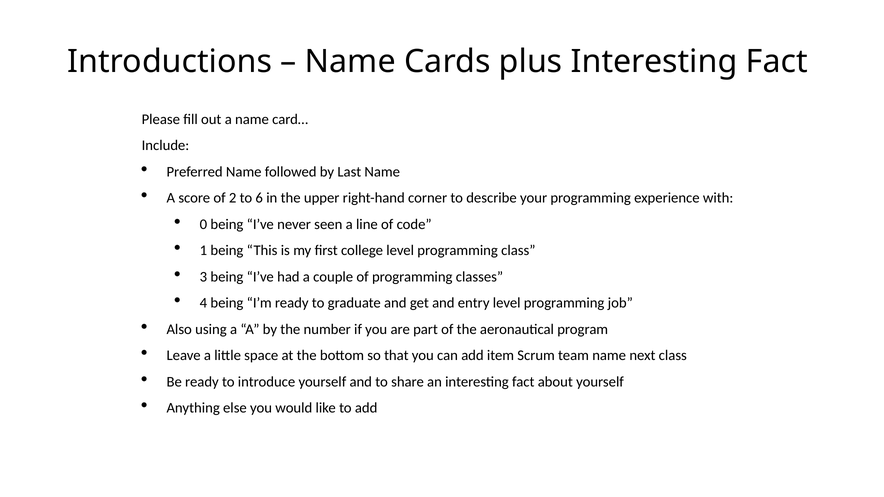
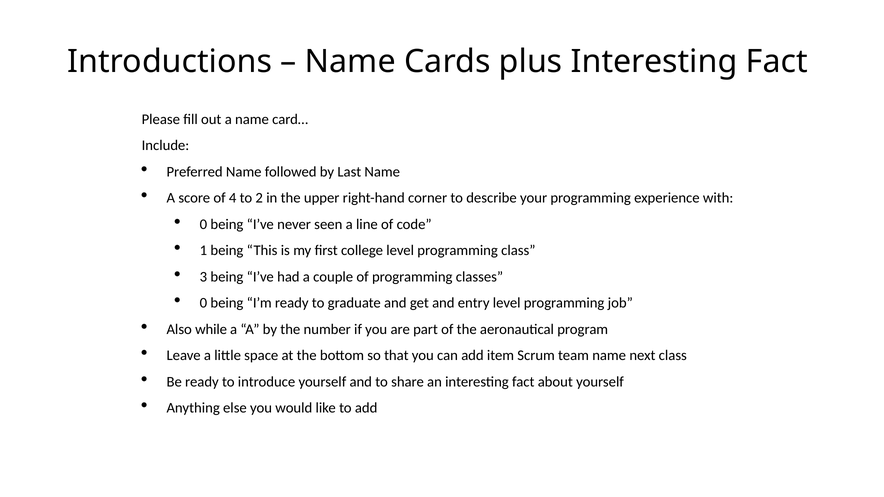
2: 2 -> 4 (233, 198)
6: 6 -> 2 (259, 198)
4: 4 -> 0 (203, 303)
using: using -> while (211, 329)
